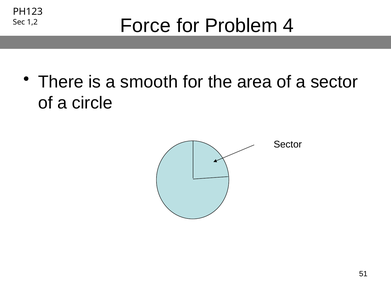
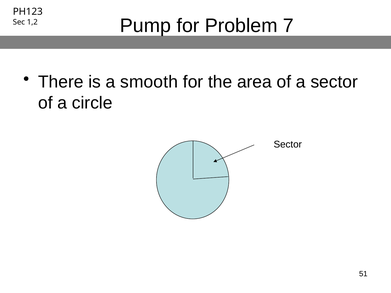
Force: Force -> Pump (145, 26)
4: 4 -> 7 (288, 26)
